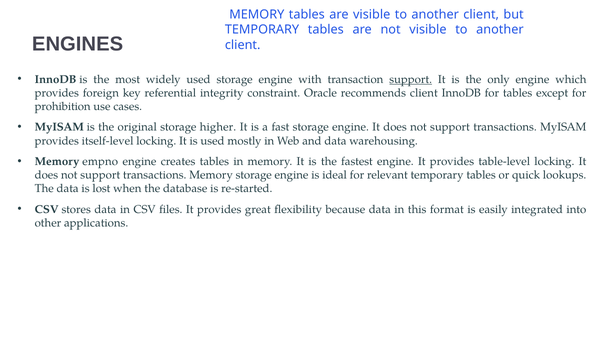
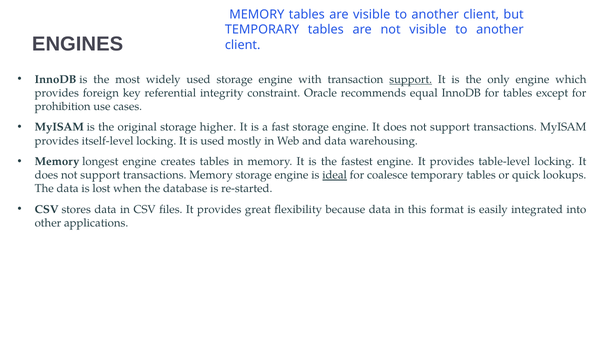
recommends client: client -> equal (424, 93)
empno: empno -> longest (100, 161)
ideal underline: none -> present (335, 175)
relevant: relevant -> coalesce (387, 175)
